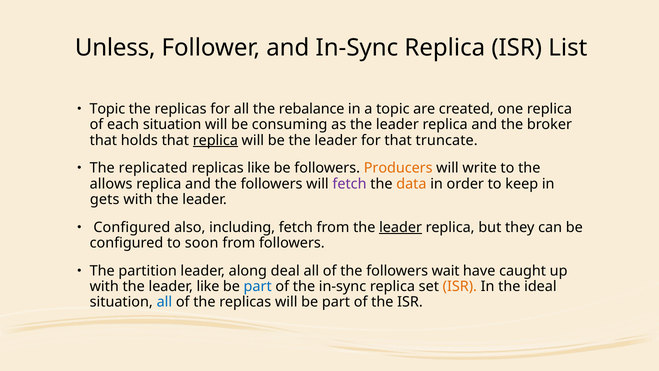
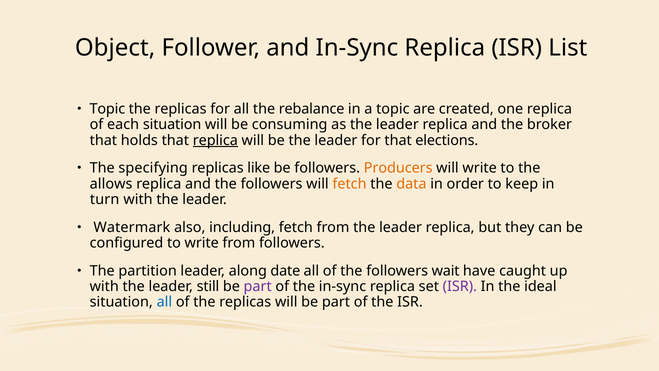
Unless: Unless -> Object (115, 48)
truncate: truncate -> elections (447, 140)
replicated: replicated -> specifying (153, 168)
fetch colour: purple -> orange (350, 184)
gets: gets -> turn (105, 199)
Configured: Configured -> Watermark (132, 227)
leader underline: present -> none (401, 227)
to soon: soon -> write (202, 243)
deal: deal -> date (285, 271)
leader like: like -> still (208, 286)
part colour: blue -> purple (258, 286)
ISR colour: orange -> purple (460, 286)
